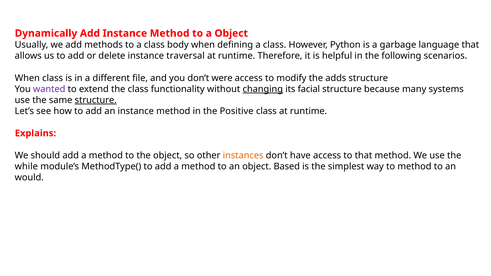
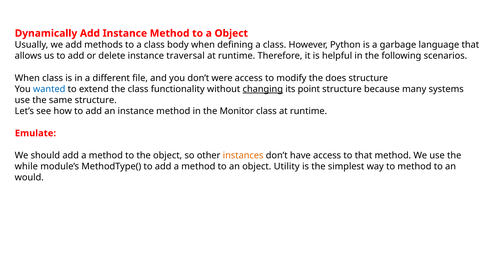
adds: adds -> does (336, 78)
wanted colour: purple -> blue (49, 89)
facial: facial -> point (309, 89)
structure underline: present -> none (96, 100)
Positive: Positive -> Monitor (237, 111)
Explains: Explains -> Emulate (35, 133)
Based: Based -> Utility (287, 166)
